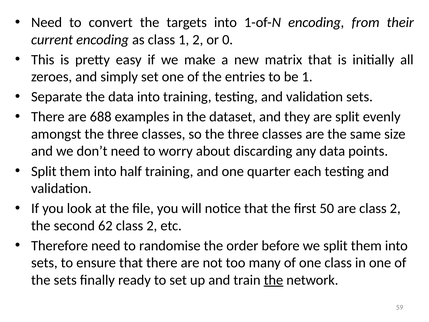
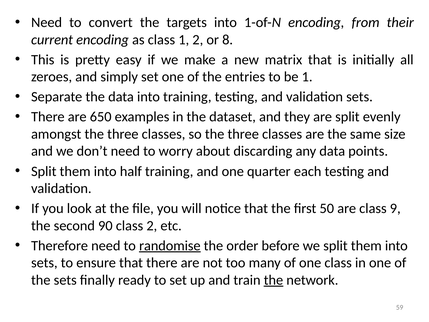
0: 0 -> 8 (228, 40)
688: 688 -> 650 (101, 117)
are class 2: 2 -> 9 (395, 208)
62: 62 -> 90 (105, 225)
randomise underline: none -> present (170, 246)
